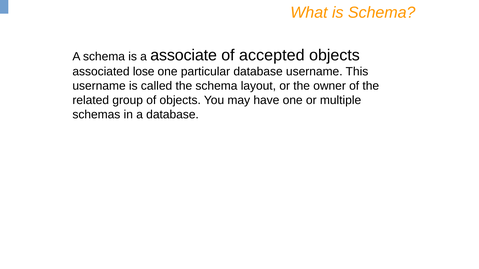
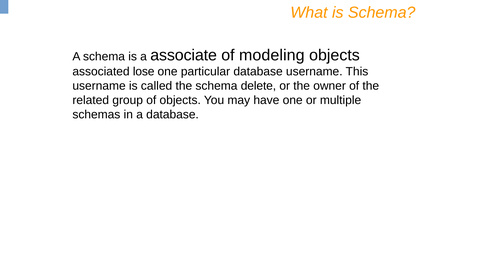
accepted: accepted -> modeling (272, 55)
layout: layout -> delete (258, 86)
